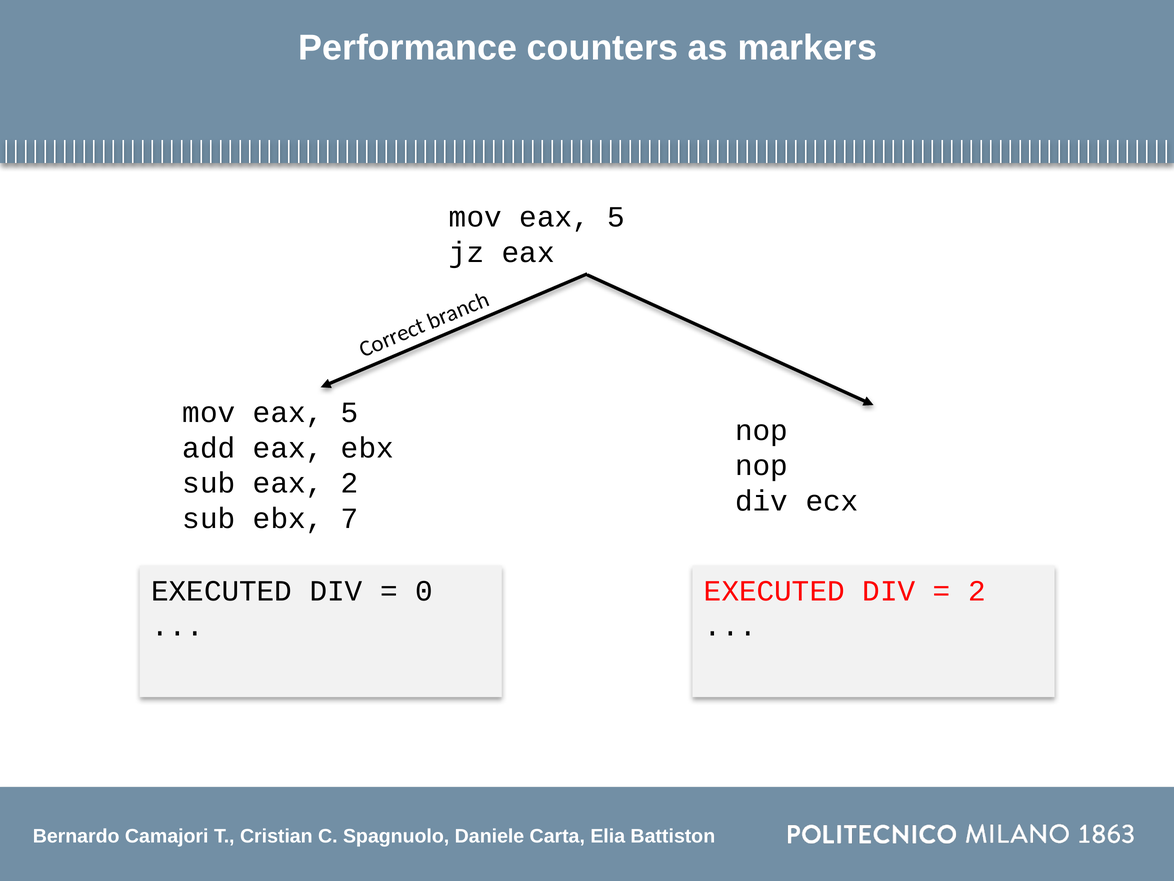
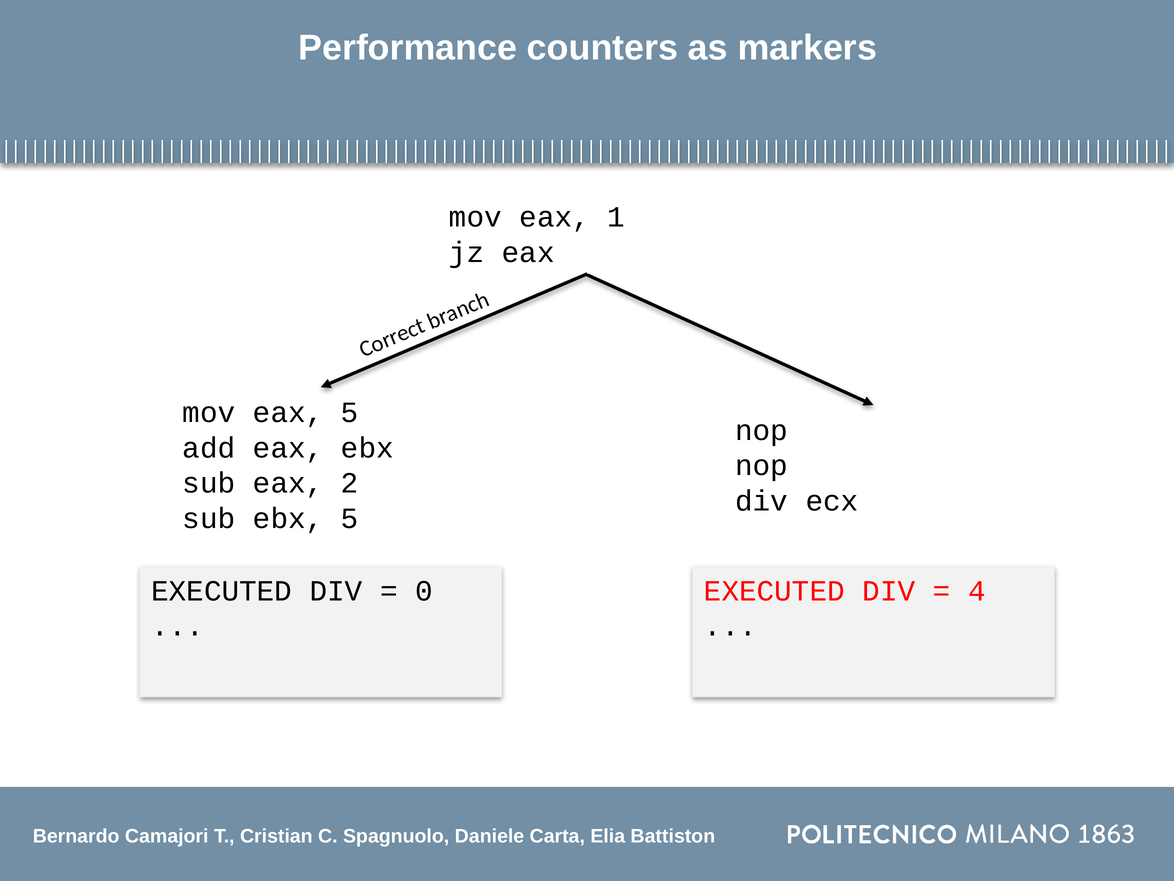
5: 5 -> 1 (616, 217)
ebx 7: 7 -> 5 (350, 518)
2: 2 -> 4 (977, 591)
